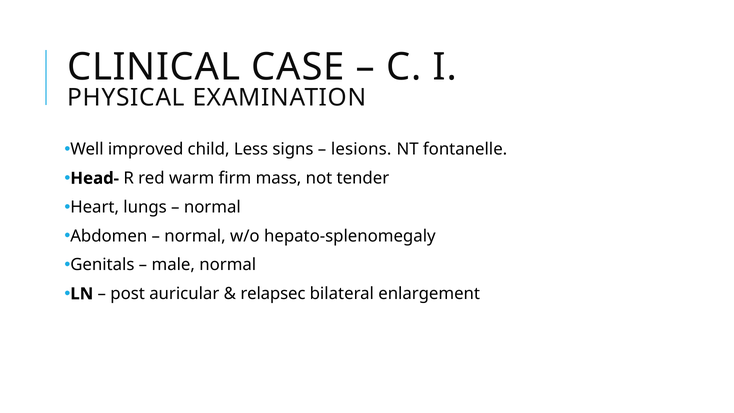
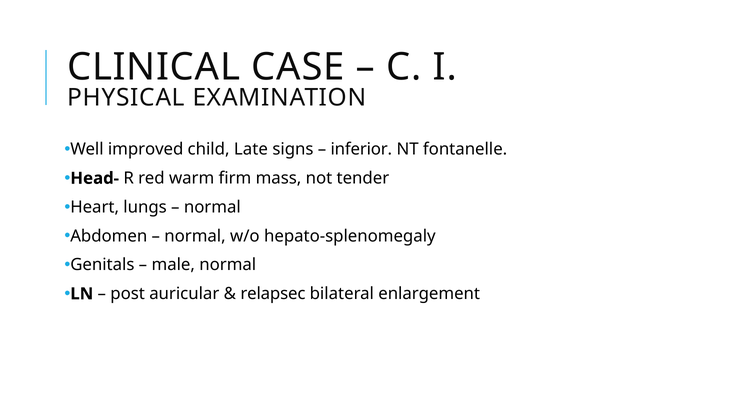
Less: Less -> Late (251, 149)
lesions: lesions -> inferior (361, 149)
